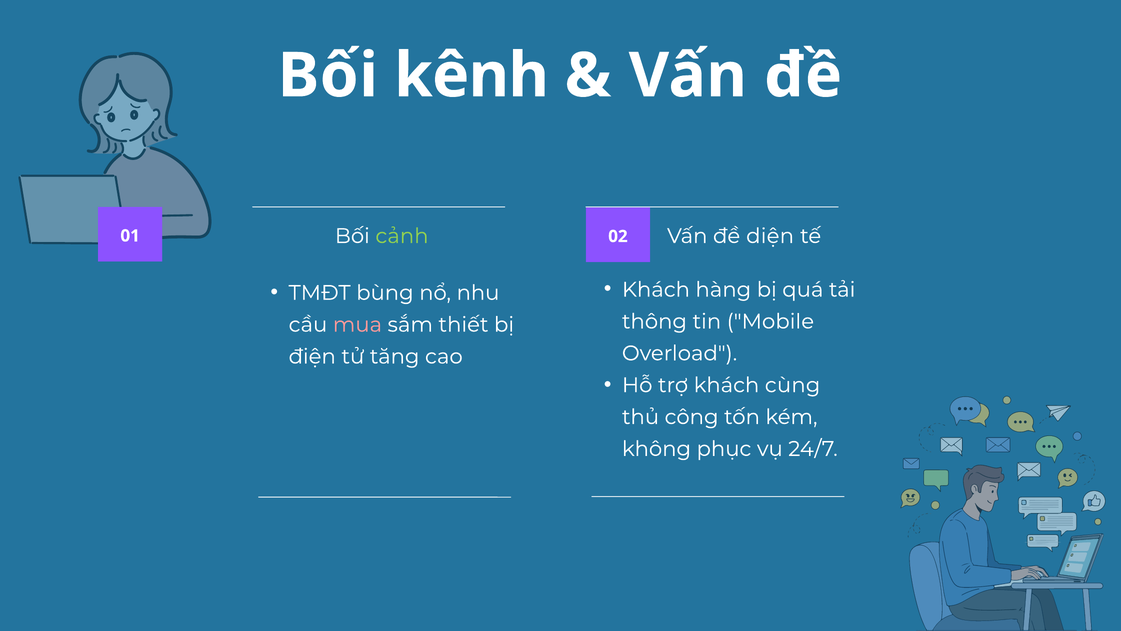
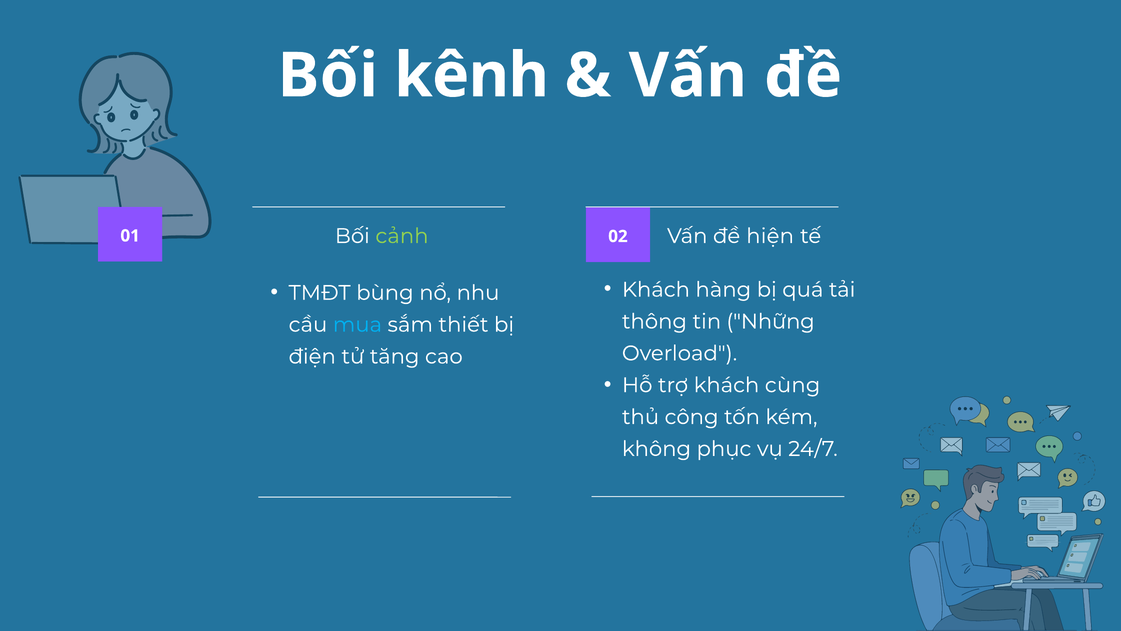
diện: diện -> hiện (770, 236)
Mobile: Mobile -> Những (771, 321)
mua colour: pink -> light blue (357, 324)
